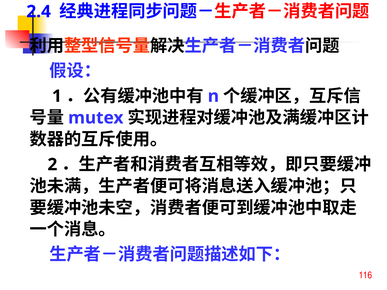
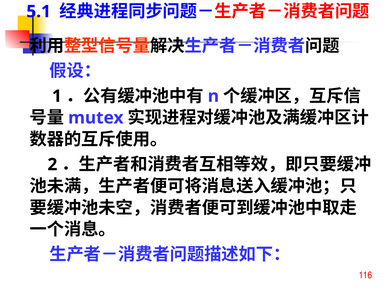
2.4: 2.4 -> 5.1 (39, 12)
